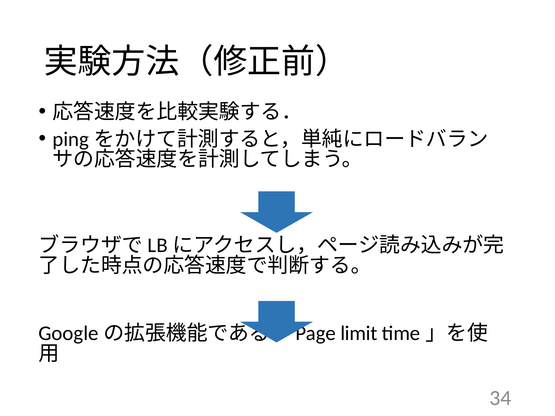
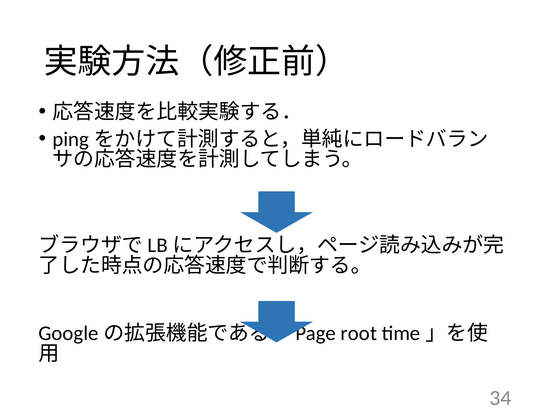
limit: limit -> root (359, 333)
